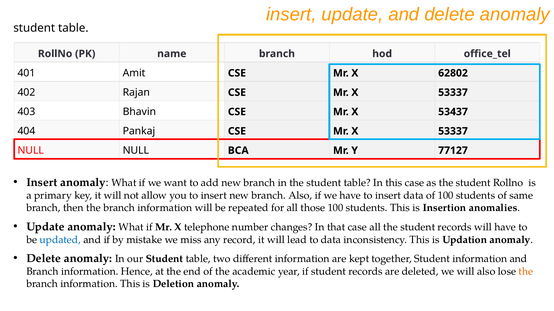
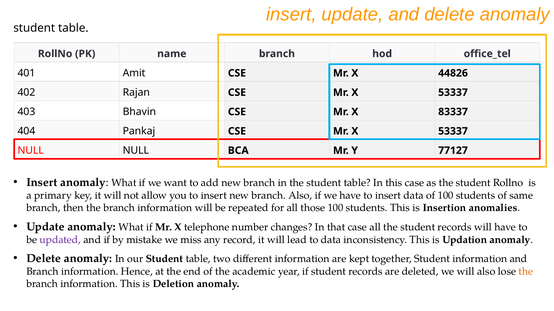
62802: 62802 -> 44826 (453, 73)
53437: 53437 -> 83337 (453, 112)
updated colour: blue -> purple (60, 240)
